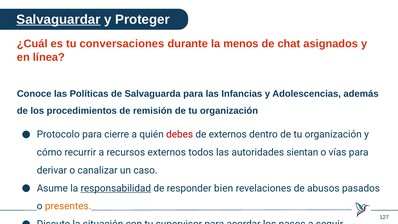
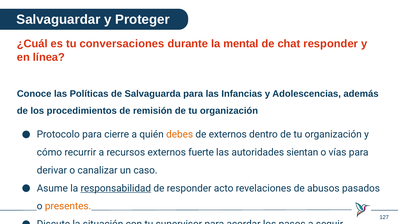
Salvaguardar underline: present -> none (58, 19)
menos: menos -> mental (241, 44)
chat asignados: asignados -> responder (331, 44)
debes colour: red -> orange (180, 134)
todos: todos -> fuerte (201, 152)
bien: bien -> acto (224, 188)
